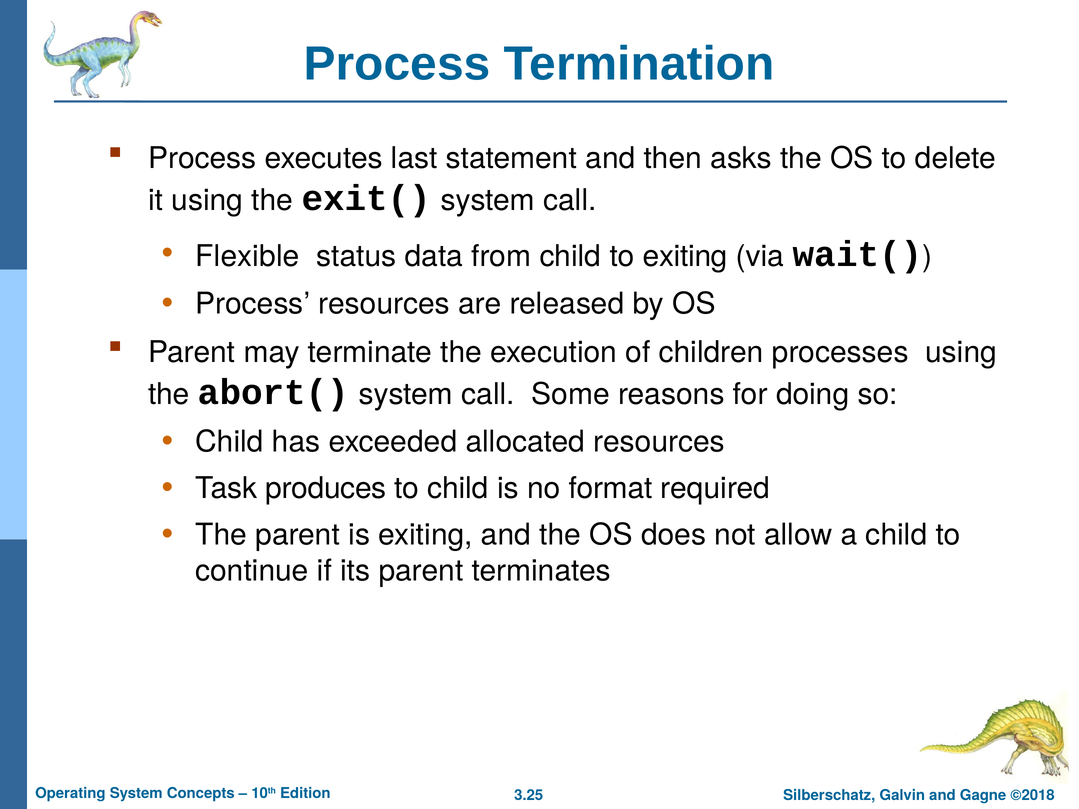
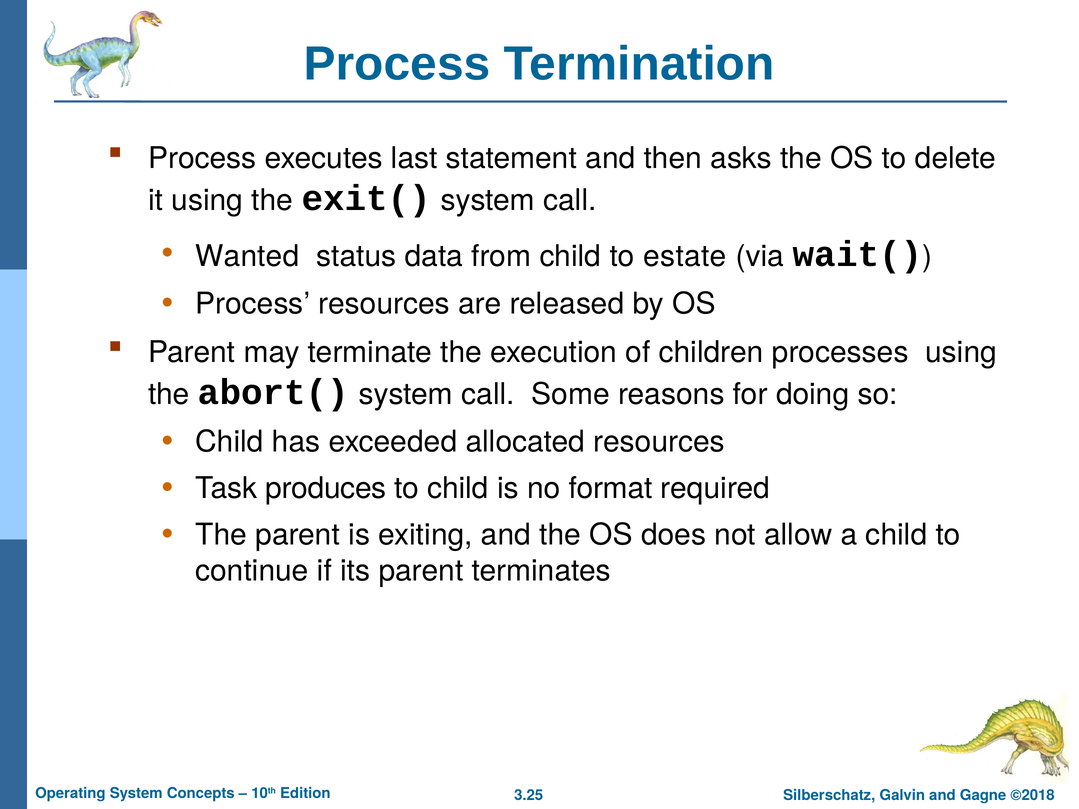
Flexible: Flexible -> Wanted (247, 256)
to exiting: exiting -> estate (685, 256)
